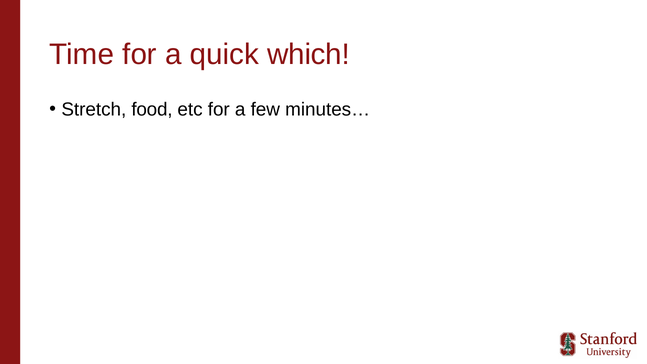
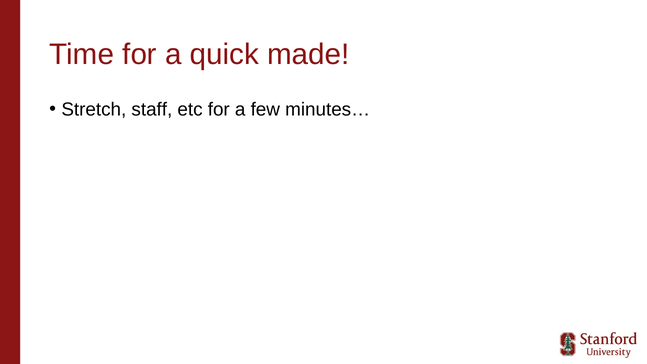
which: which -> made (308, 54)
food: food -> staff (152, 109)
